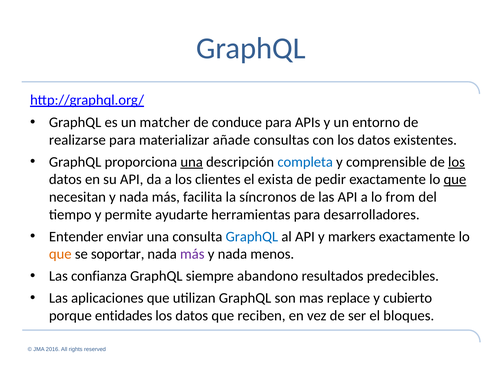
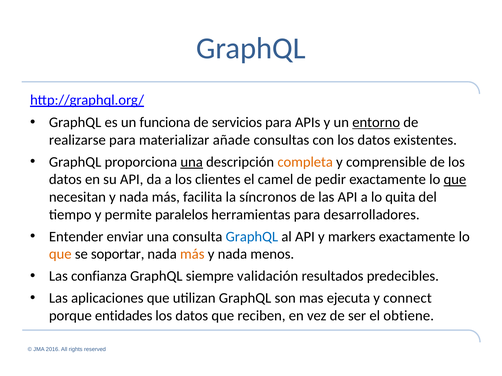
matcher: matcher -> funciona (165, 123)
conduce: conduce -> servicios (237, 123)
entorno underline: none -> present (376, 123)
completa colour: blue -> orange (305, 162)
los underline: present -> none (456, 162)
exista: exista -> camel (276, 180)
from: from -> quita (400, 197)
ayudarte: ayudarte -> paralelos (182, 215)
más colour: purple -> orange (192, 254)
abandono: abandono -> validación (268, 277)
replace: replace -> ejecuta (348, 299)
cubierto: cubierto -> connect (408, 299)
bloques: bloques -> obtiene (409, 316)
